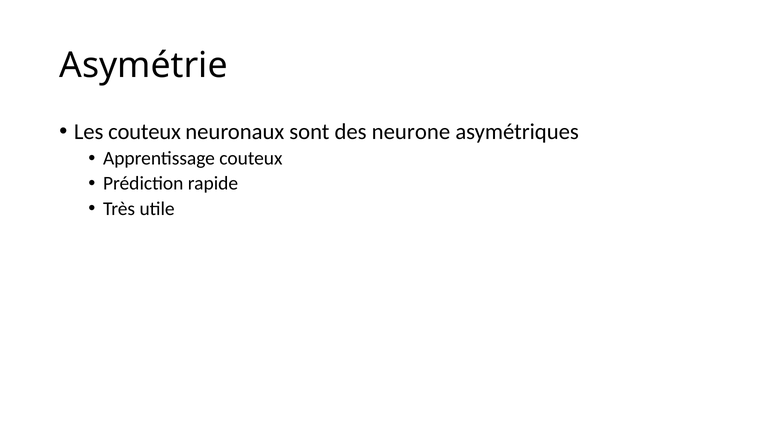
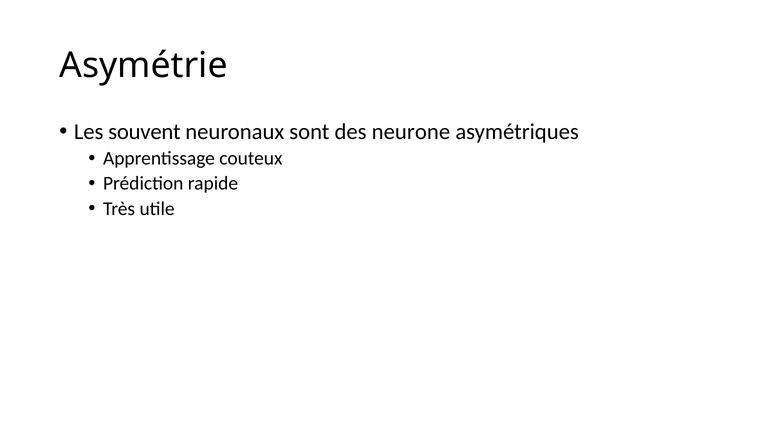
Les couteux: couteux -> souvent (144, 132)
